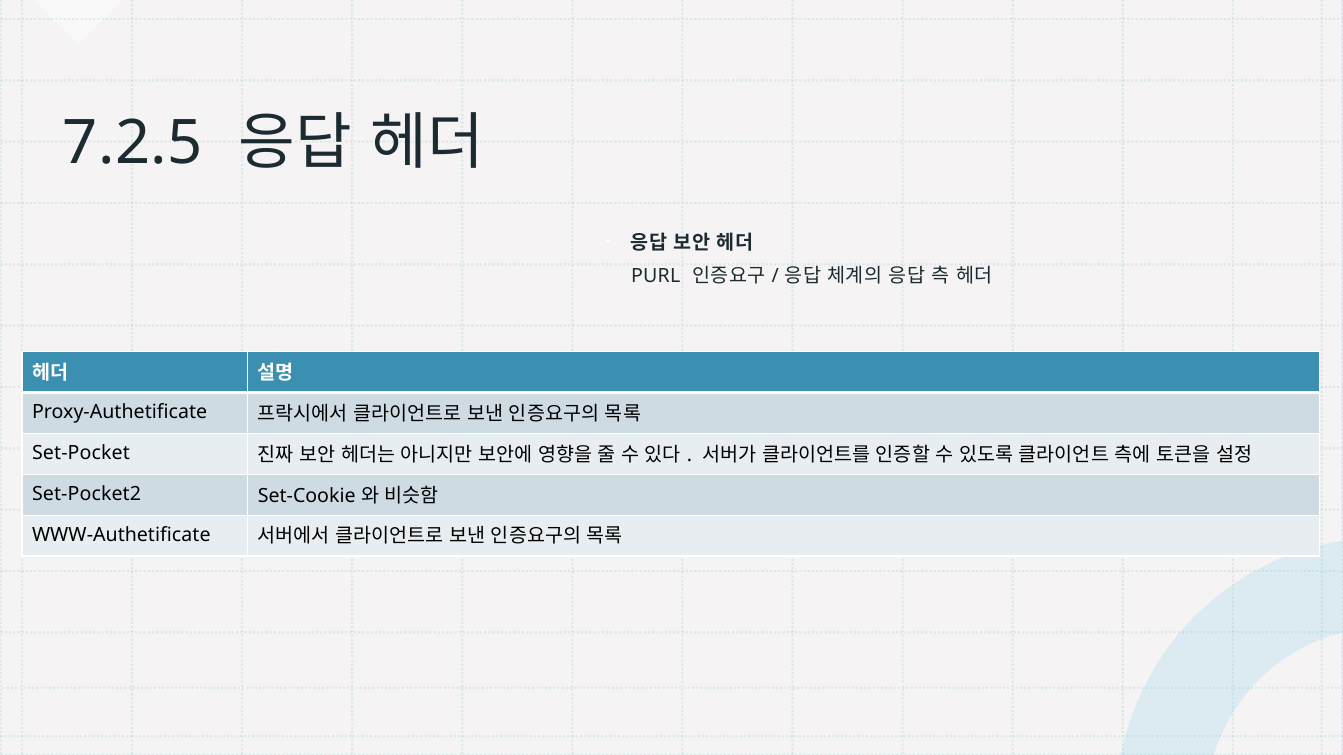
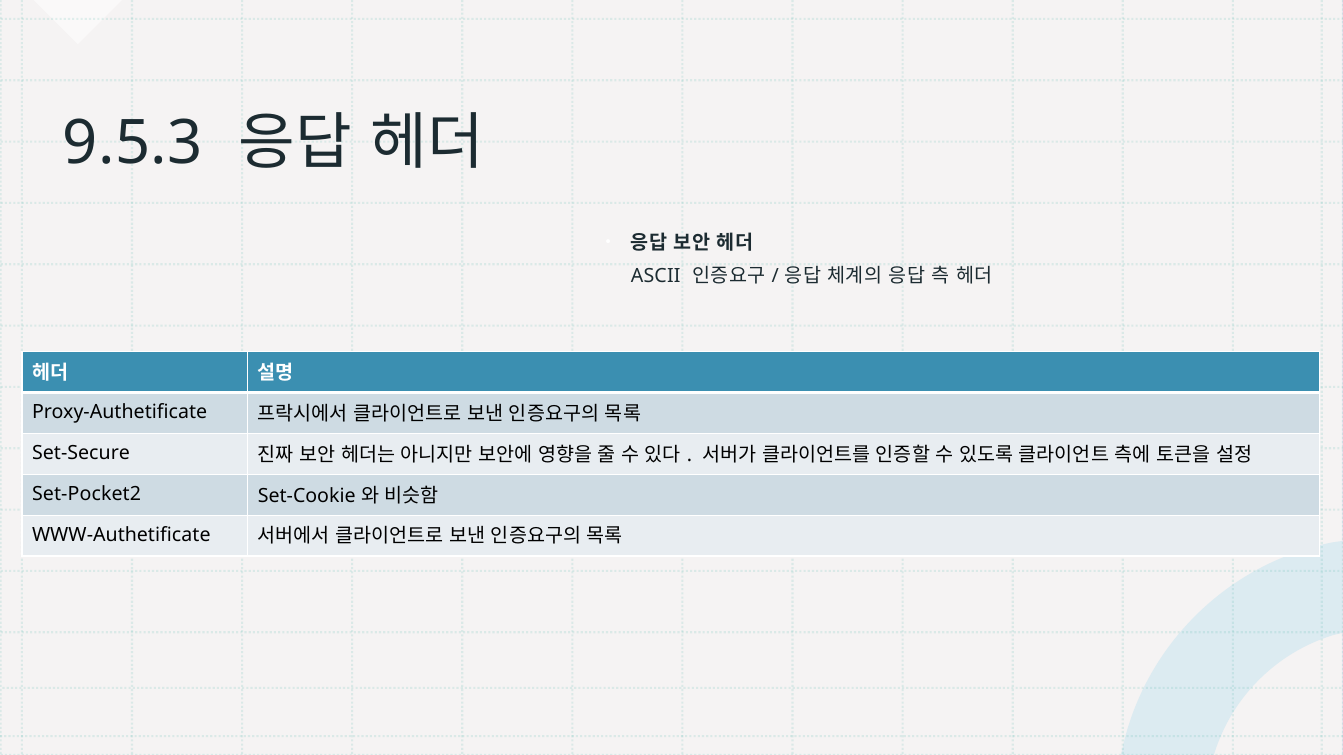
7.2.5: 7.2.5 -> 9.5.3 (133, 144)
PURL: PURL -> ASCII (656, 276)
Set-Pocket: Set-Pocket -> Set-Secure (81, 453)
